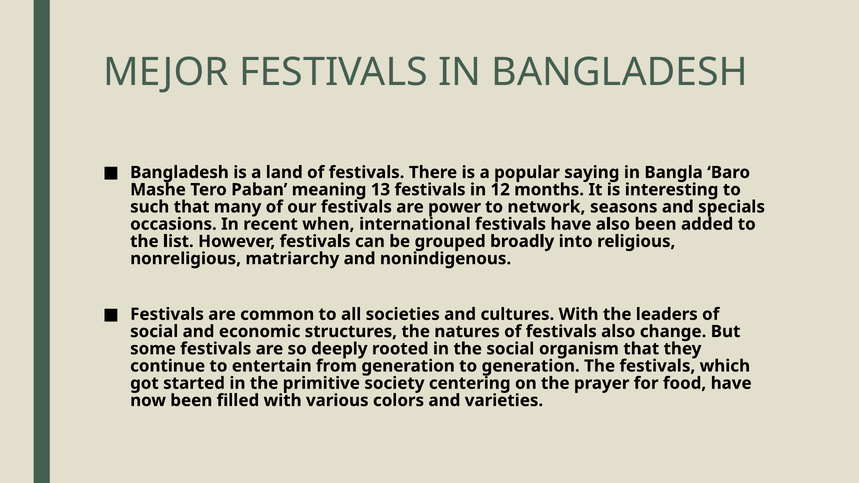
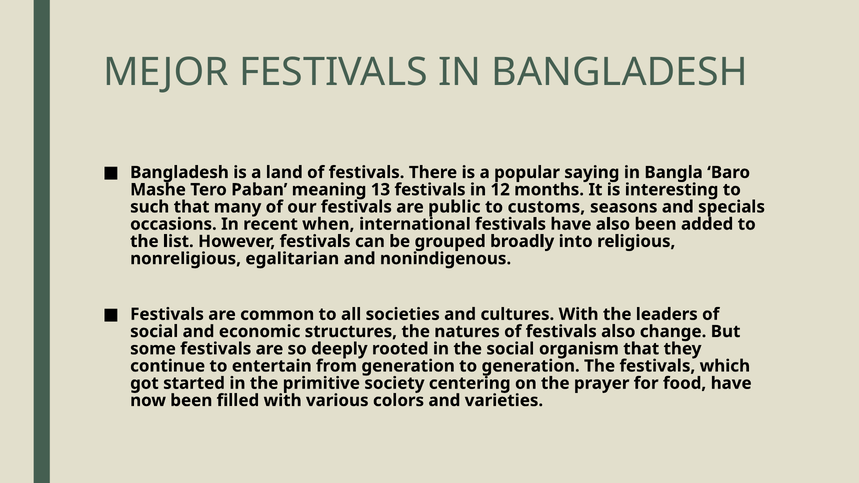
power: power -> public (454, 207)
network: network -> customs (546, 207)
matriarchy: matriarchy -> egalitarian (292, 259)
